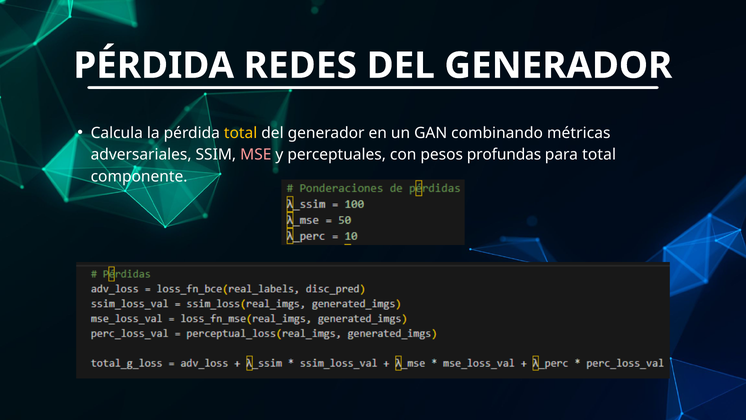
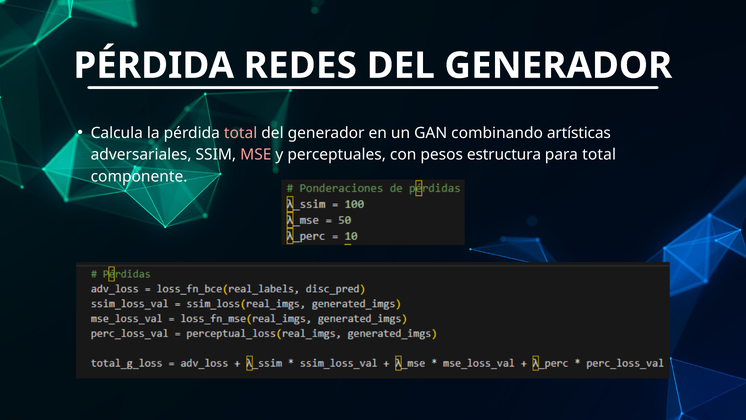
total colour: yellow -> pink (241, 133)
métricas: métricas -> artísticas (579, 133)
profundas: profundas -> estructura (504, 155)
